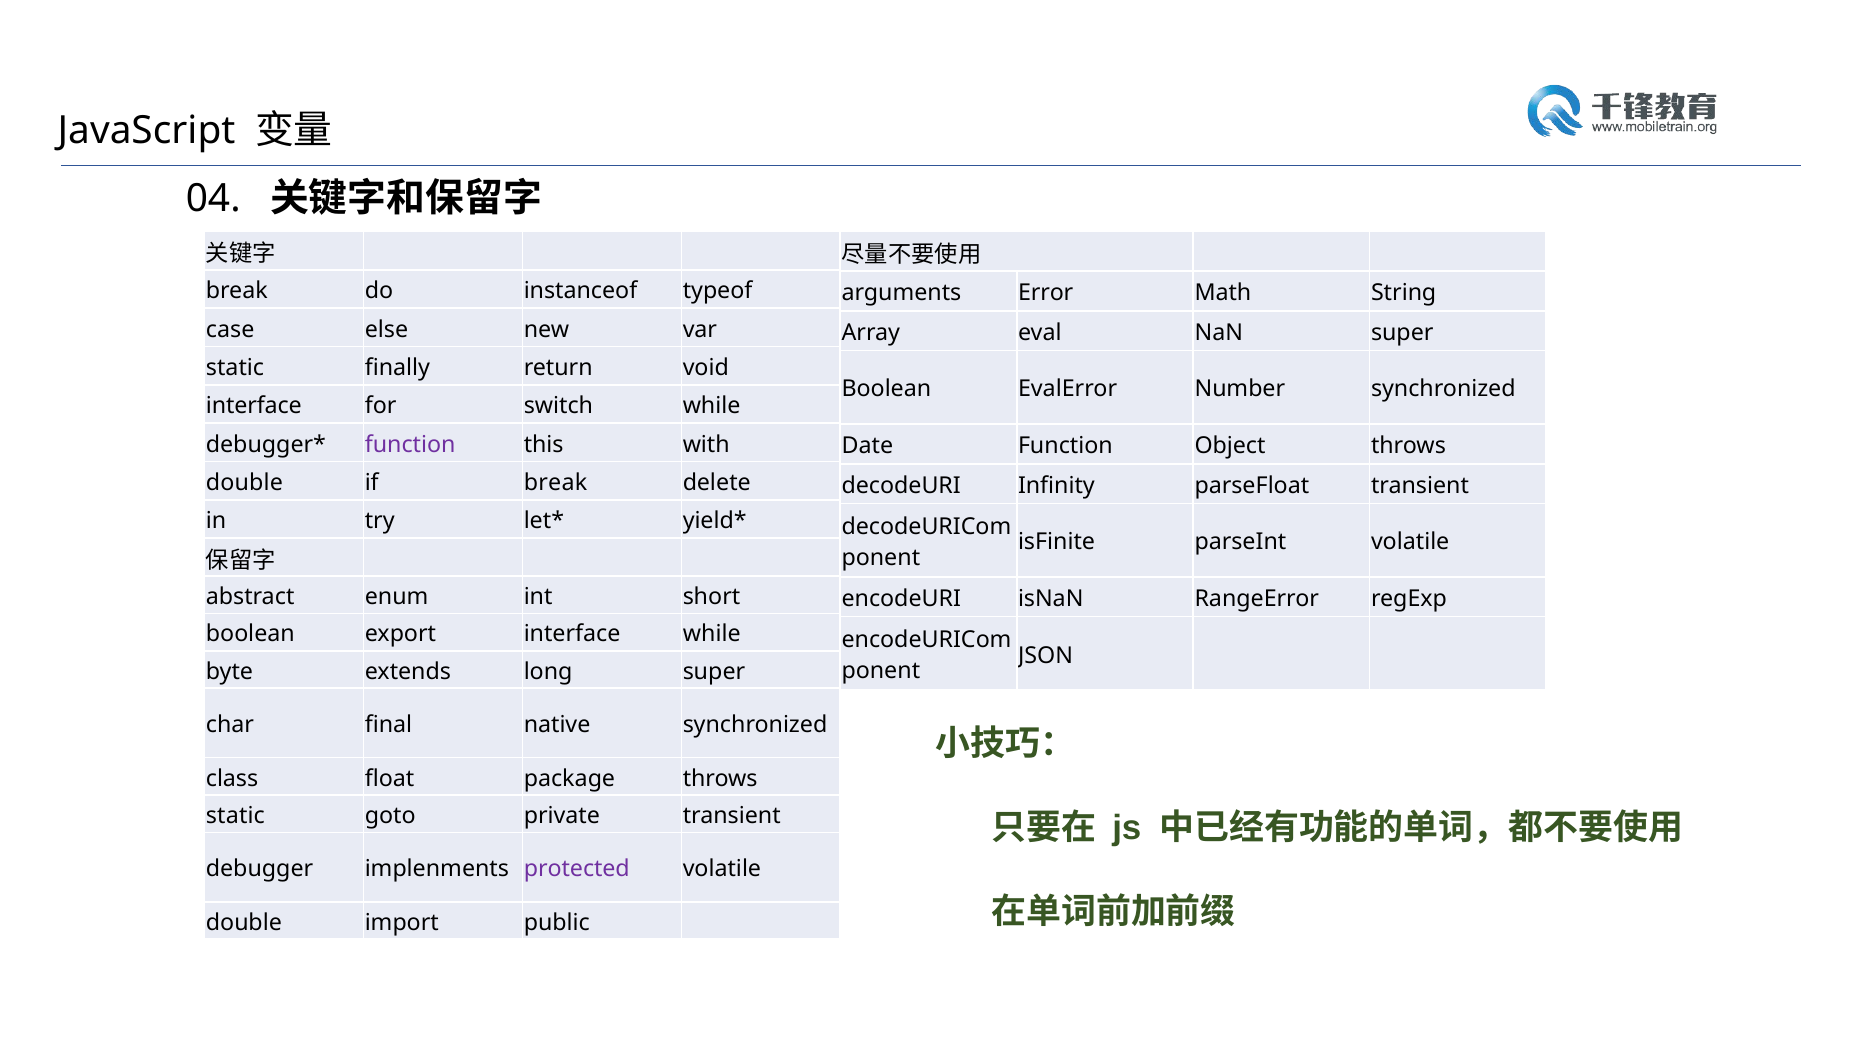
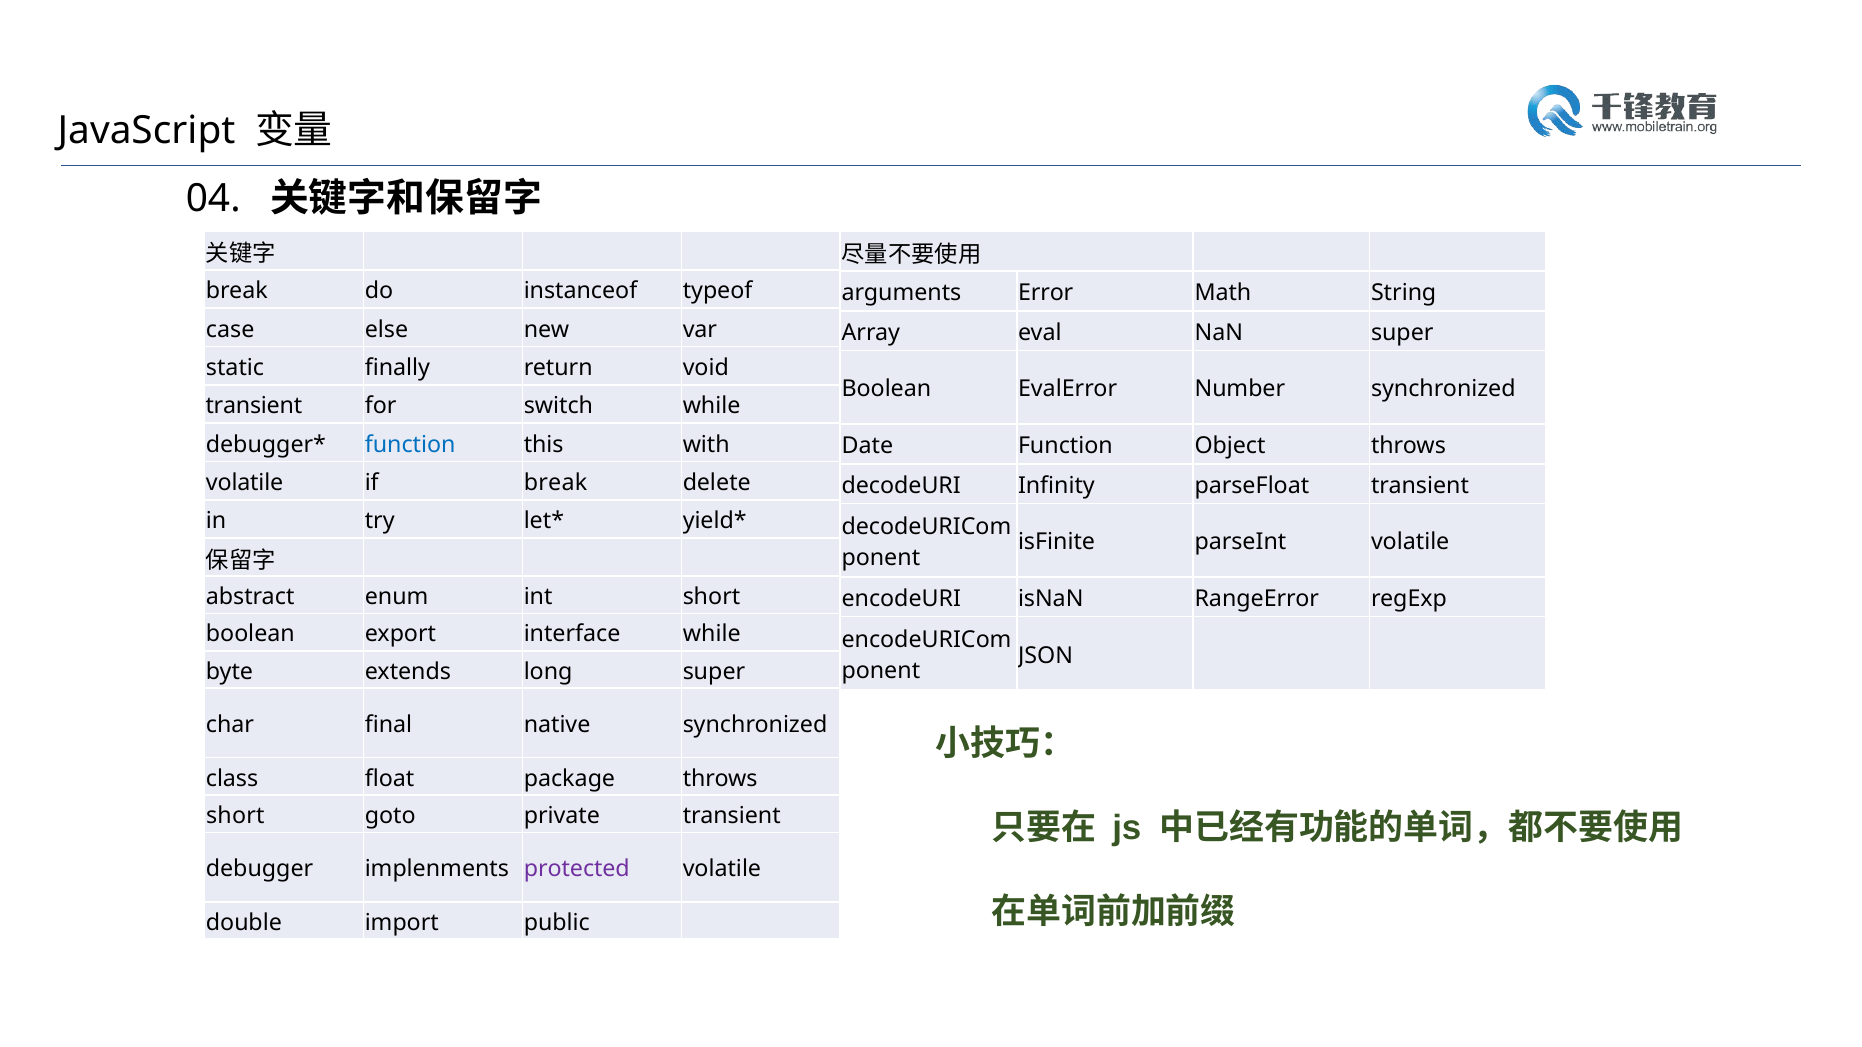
interface: interface -> transient (254, 406)
function colour: purple -> blue (410, 445)
double: double -> volatile (245, 483)
static: static -> short (235, 816)
